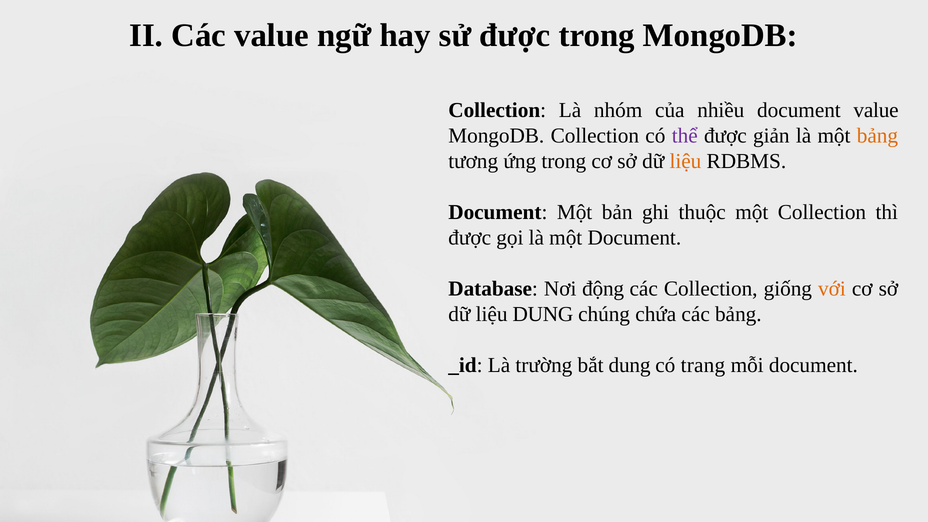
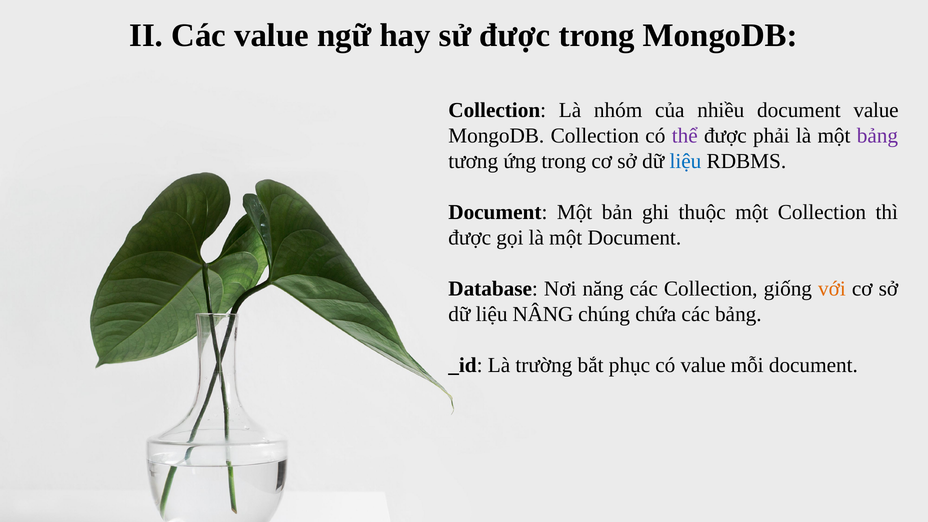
giản: giản -> phải (771, 136)
bảng colour: orange -> purple (877, 136)
liệu colour: orange -> blue (685, 161)
động: động -> năng (603, 289)
liệu DUNG: DUNG -> NÂNG (543, 314)
bắt dung: dung -> phục (629, 365)
có trang: trang -> value (703, 365)
